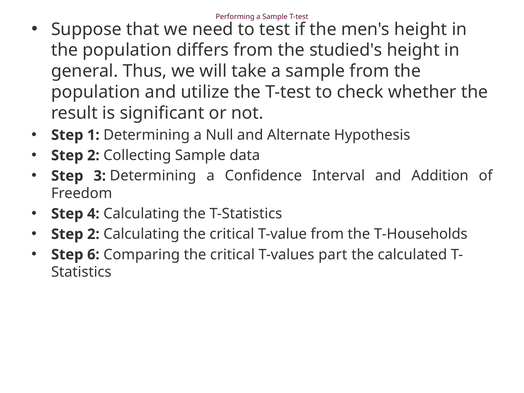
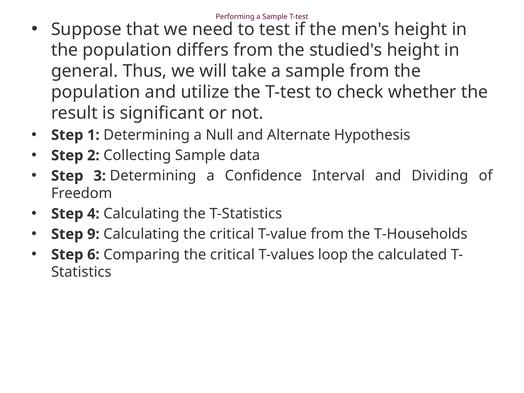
Addition: Addition -> Dividing (440, 176)
2: 2 -> 9 (93, 234)
part: part -> loop (333, 255)
